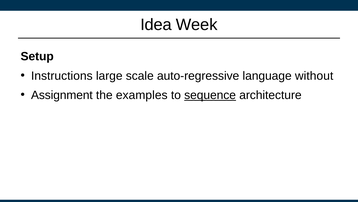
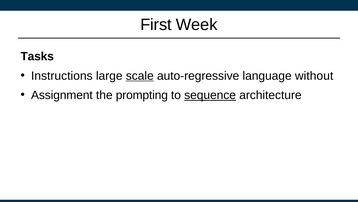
Idea: Idea -> First (156, 25)
Setup: Setup -> Tasks (37, 56)
scale underline: none -> present (140, 76)
examples: examples -> prompting (142, 95)
